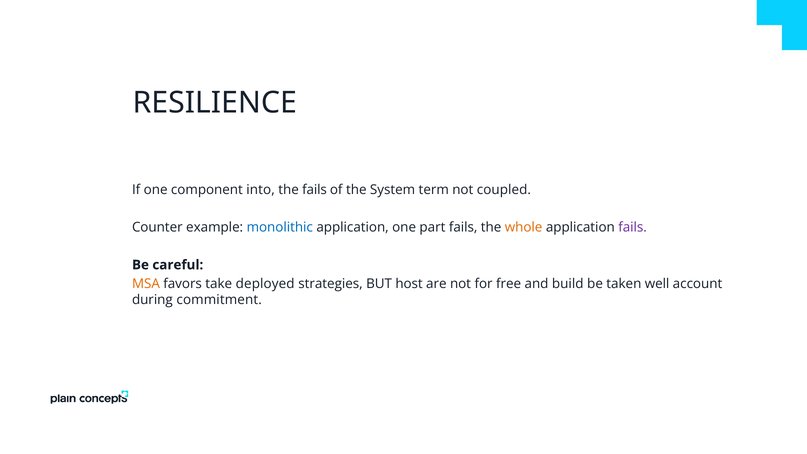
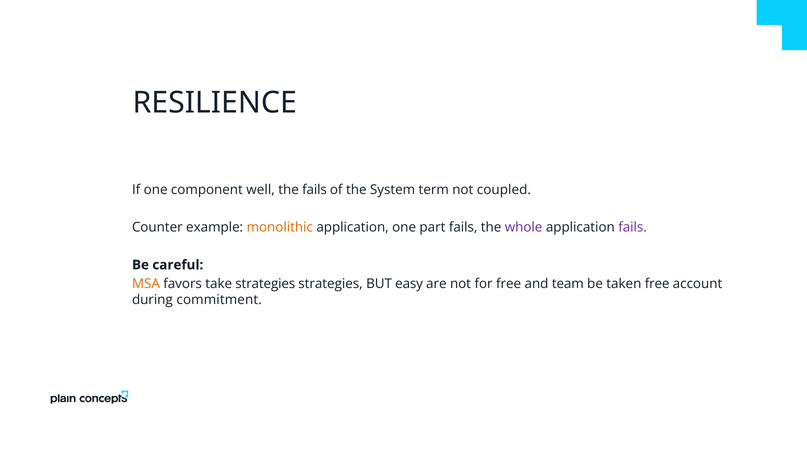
into: into -> well (261, 190)
monolithic colour: blue -> orange (280, 227)
whole colour: orange -> purple (524, 227)
take deployed: deployed -> strategies (265, 284)
host: host -> easy (409, 284)
build: build -> team (568, 284)
taken well: well -> free (657, 284)
